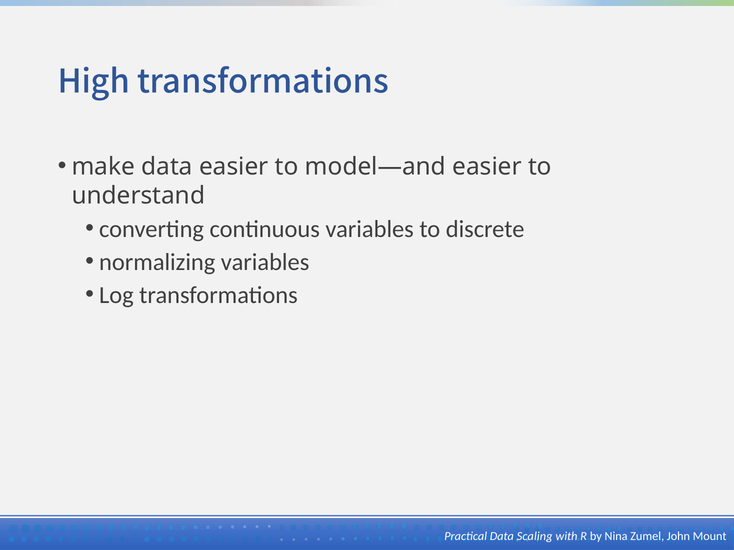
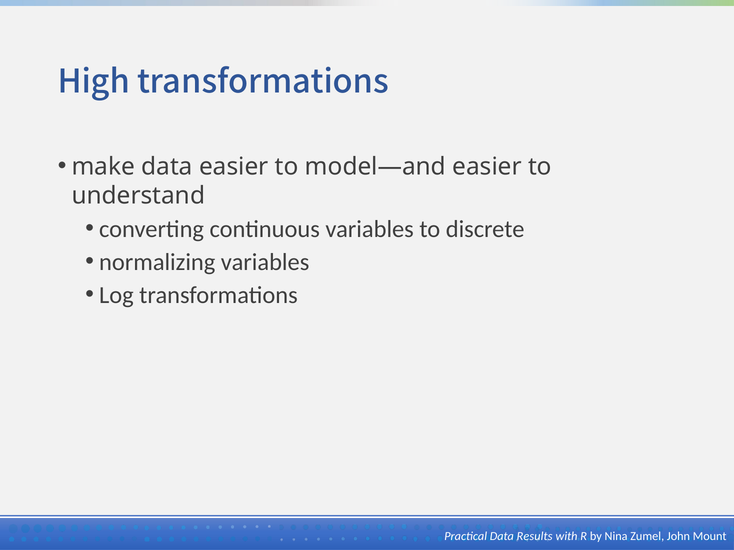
Scaling: Scaling -> Results (535, 537)
